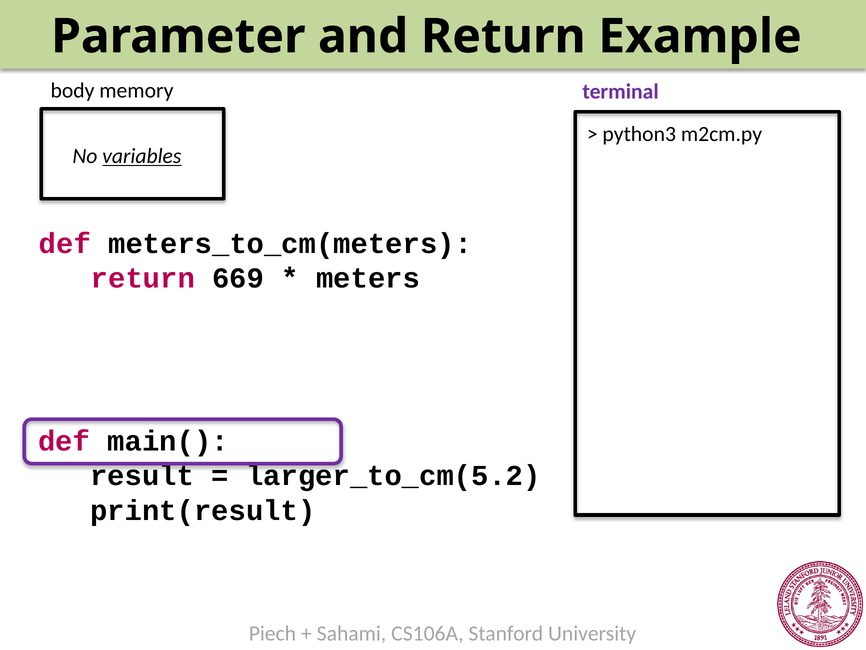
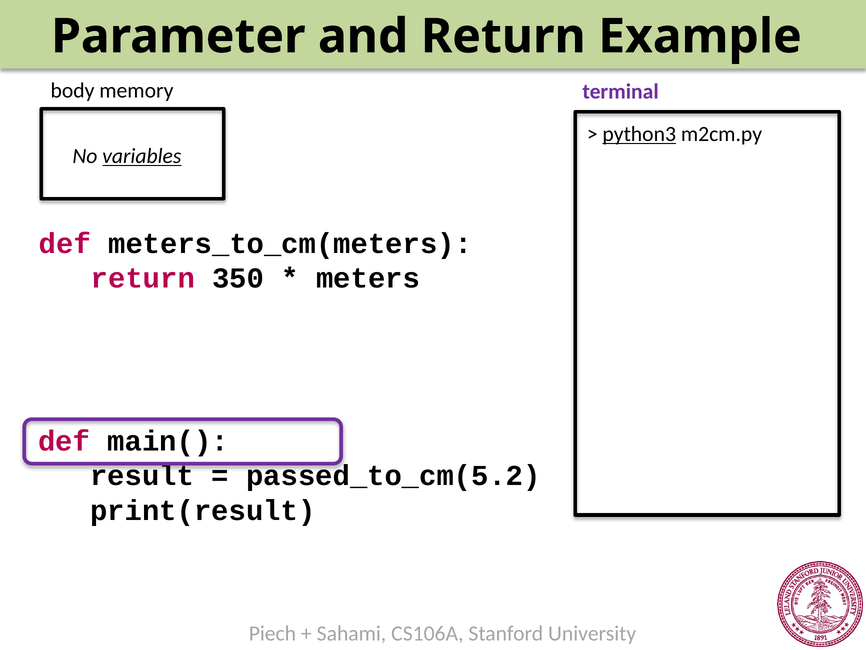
python3 underline: none -> present (639, 134)
669: 669 -> 350 (238, 278)
larger_to_cm(5.2: larger_to_cm(5.2 -> passed_to_cm(5.2 (393, 476)
